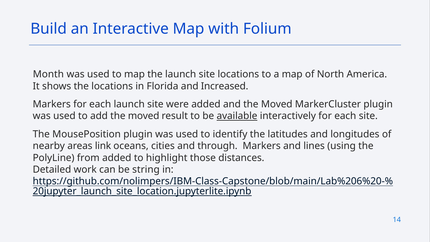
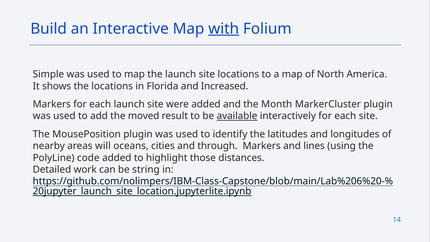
with underline: none -> present (224, 29)
Month: Month -> Simple (48, 74)
and the Moved: Moved -> Month (277, 104)
link: link -> will (103, 146)
from: from -> code (88, 158)
